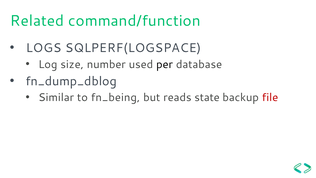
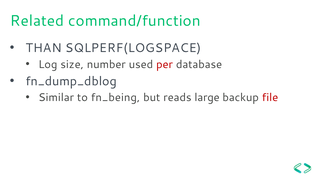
LOGS: LOGS -> THAN (44, 48)
per colour: black -> red (165, 64)
state: state -> large (207, 97)
